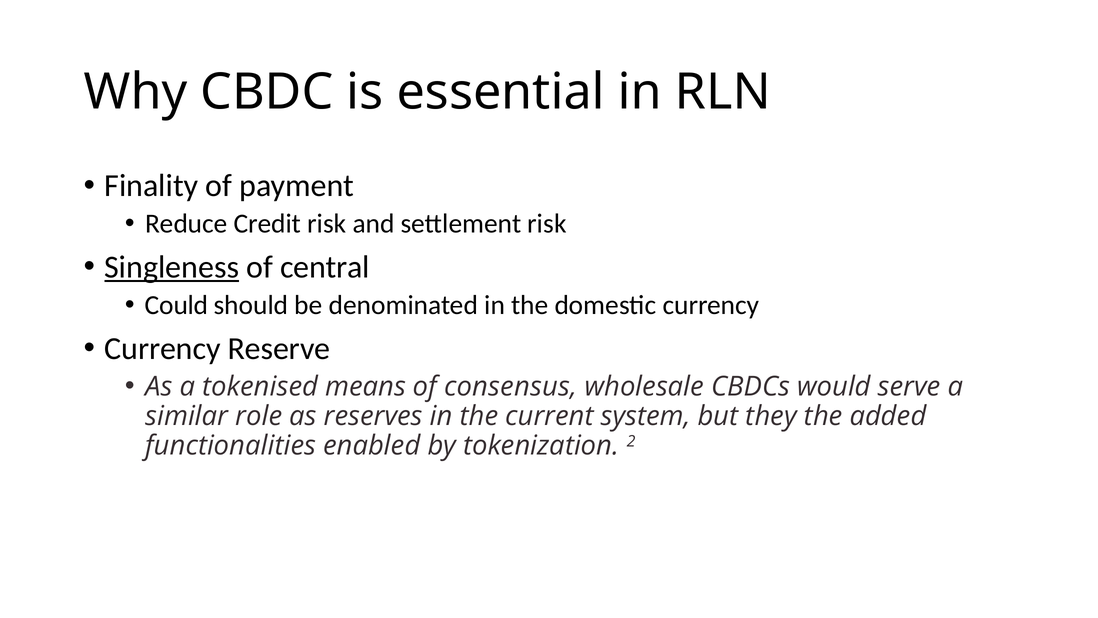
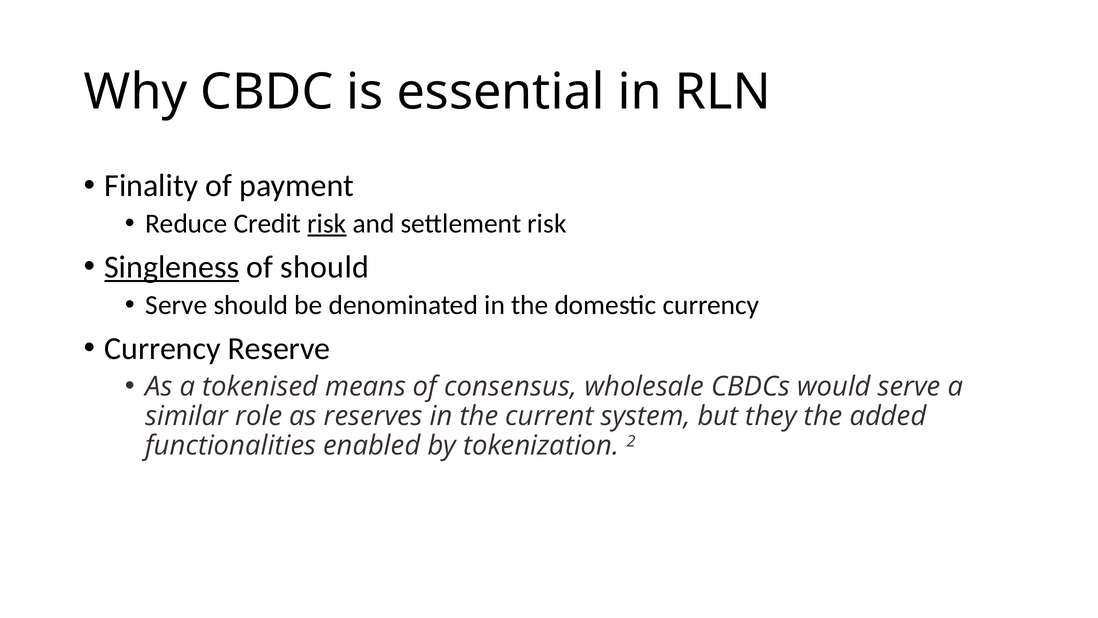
risk underline: none -> present (327, 223)
of central: central -> should (325, 267)
Could: Could -> Serve (176, 305)
